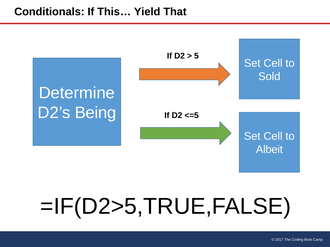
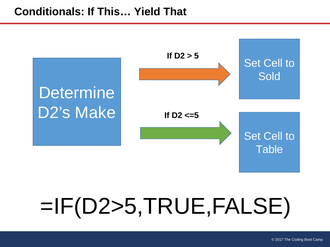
Being: Being -> Make (95, 113)
Albeit: Albeit -> Table (269, 150)
